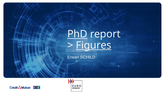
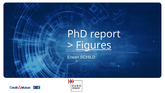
PhD underline: present -> none (77, 34)
